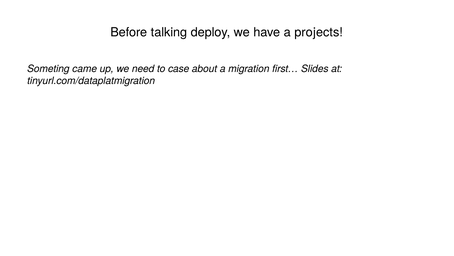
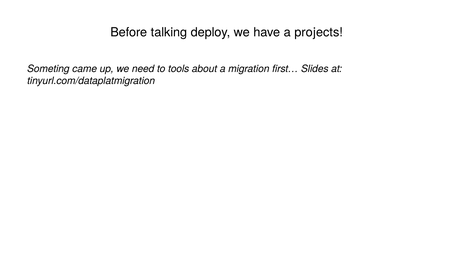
case: case -> tools (179, 69)
